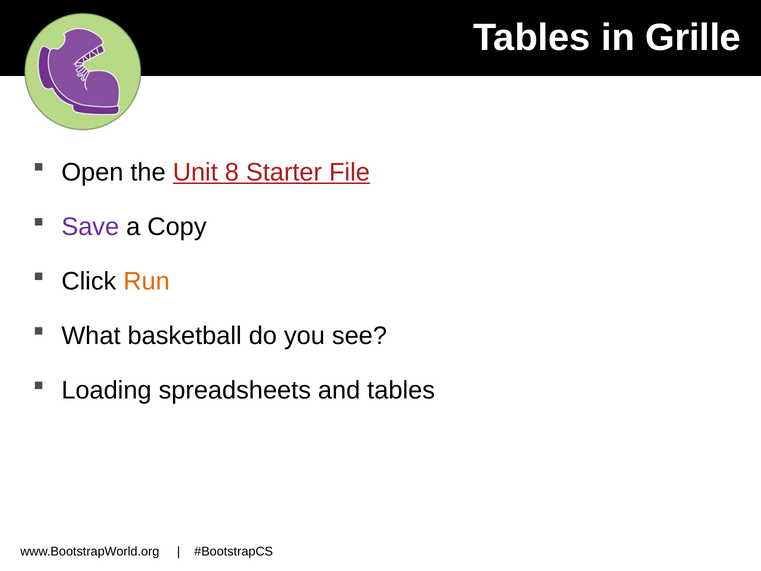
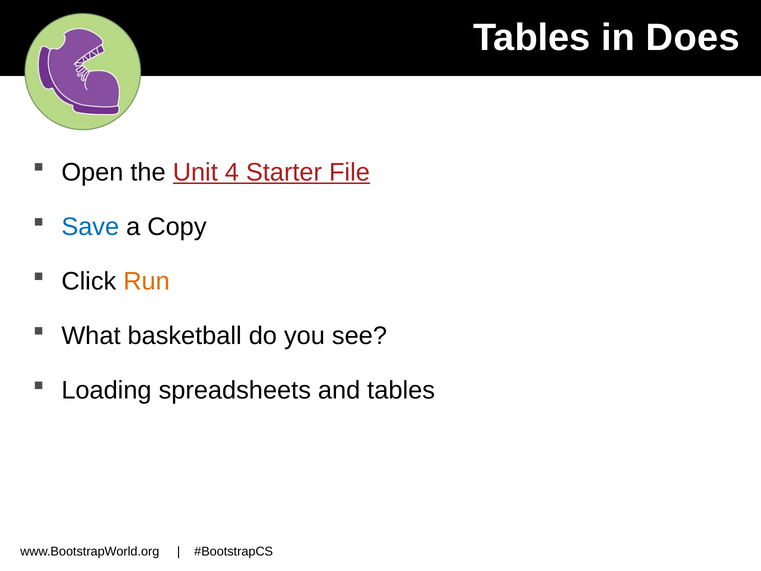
Grille: Grille -> Does (693, 38)
8: 8 -> 4 (232, 172)
Save colour: purple -> blue (90, 227)
